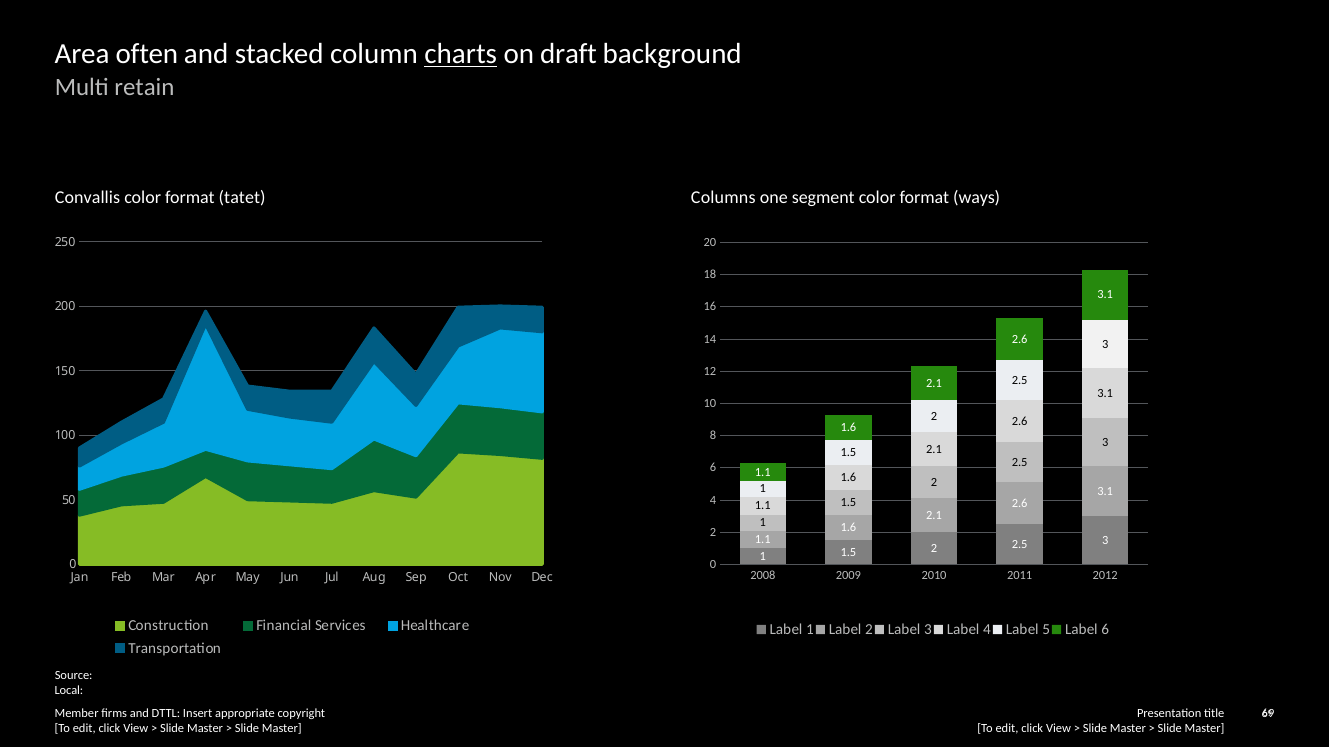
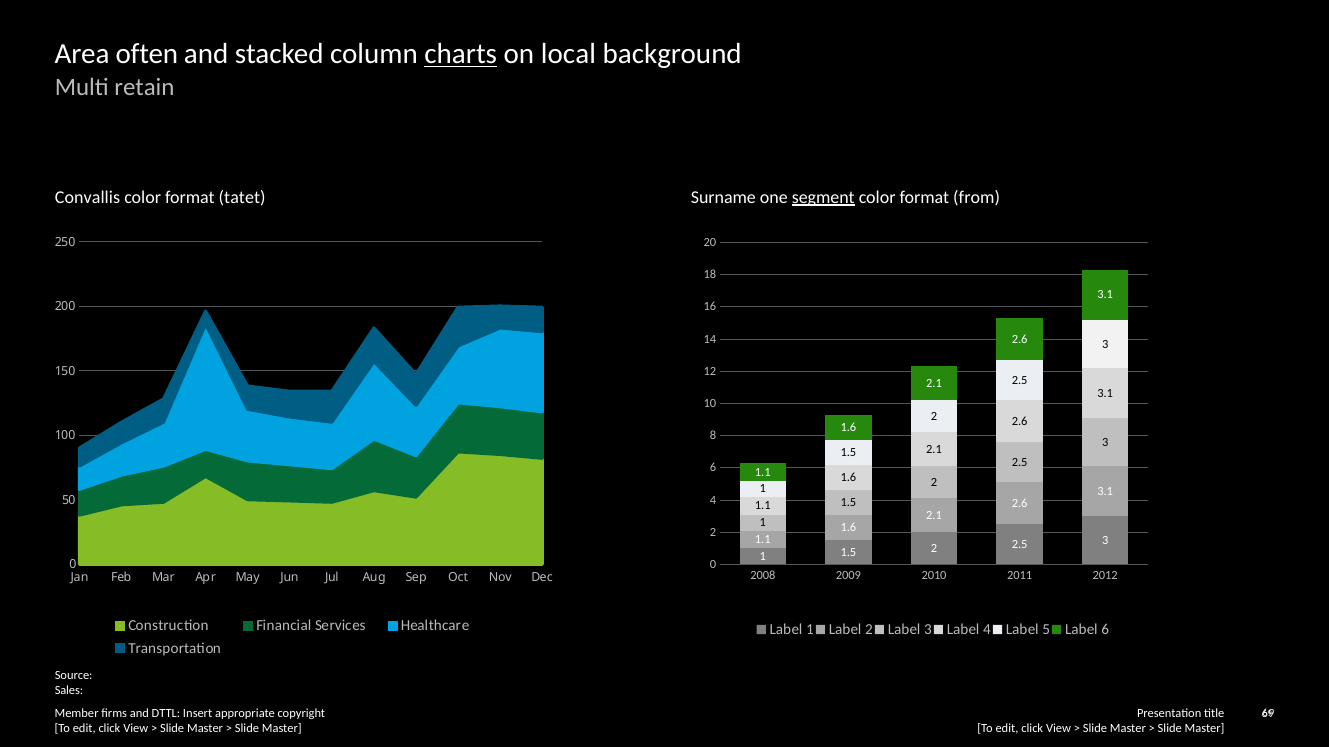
draft: draft -> local (568, 54)
Columns: Columns -> Surname (723, 197)
segment underline: none -> present (823, 197)
ways: ways -> from (977, 197)
Local: Local -> Sales (69, 691)
